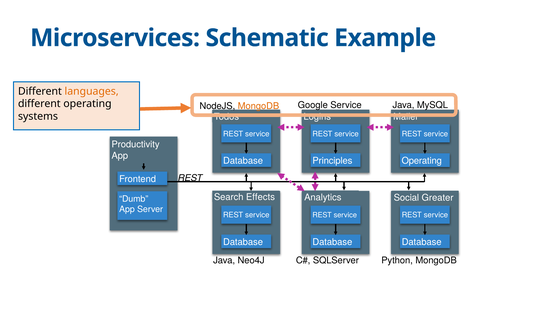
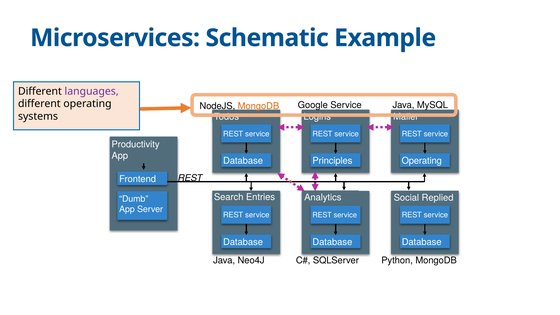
languages colour: orange -> purple (92, 91)
Effects: Effects -> Entries (261, 197)
Greater: Greater -> Replied (438, 198)
